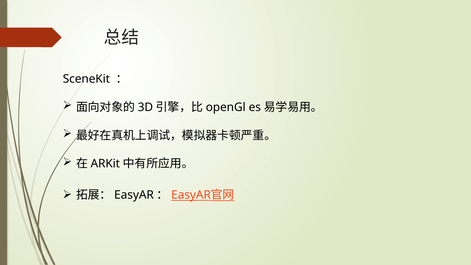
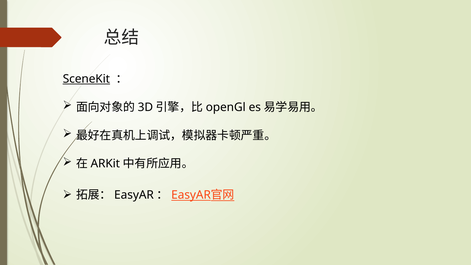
SceneKit underline: none -> present (86, 79)
